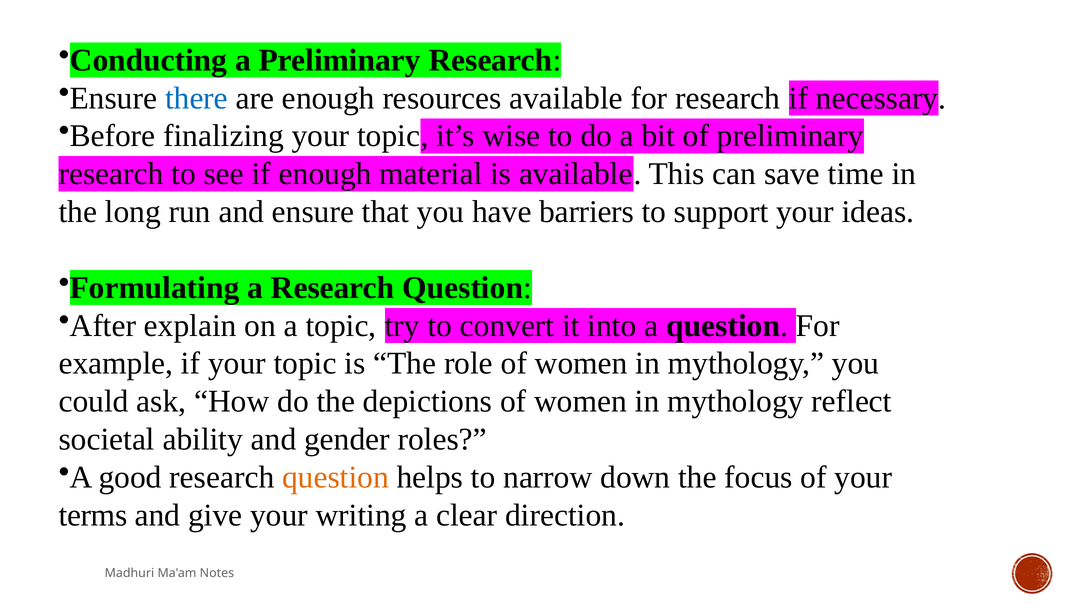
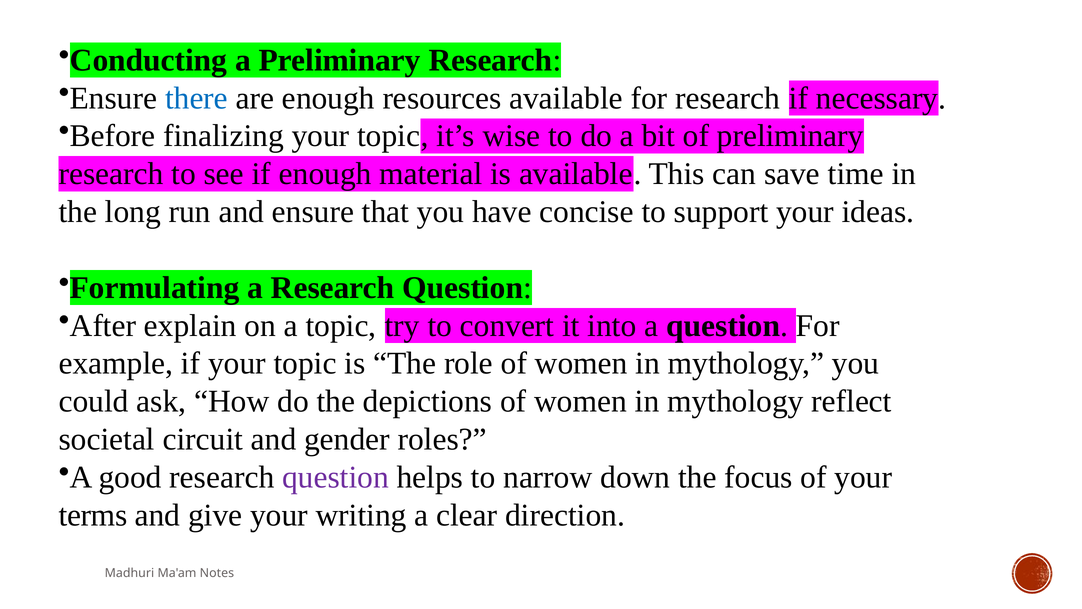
barriers: barriers -> concise (587, 212)
ability: ability -> circuit (203, 439)
question colour: orange -> purple (335, 477)
